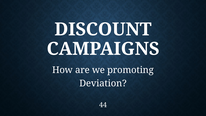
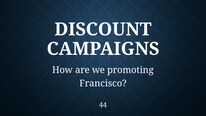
Deviation: Deviation -> Francisco (103, 83)
